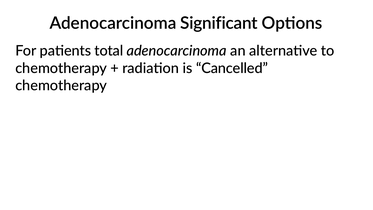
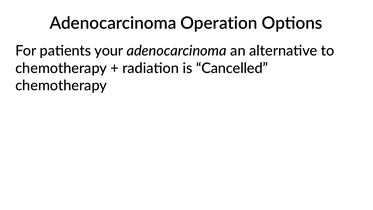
Significant: Significant -> Operation (219, 23)
total: total -> your (109, 51)
